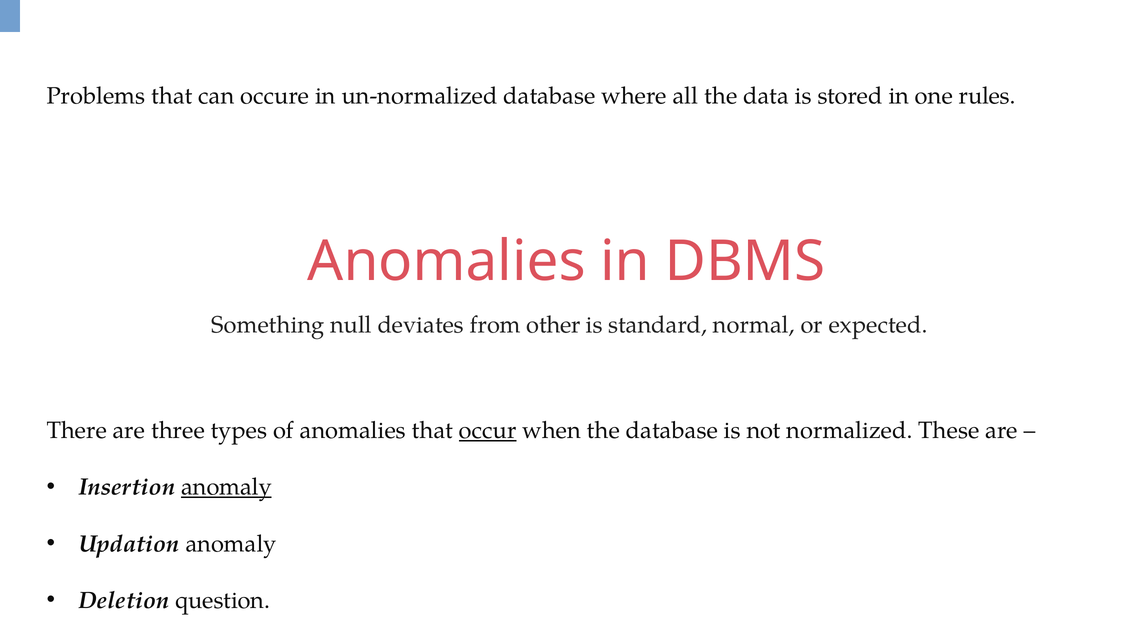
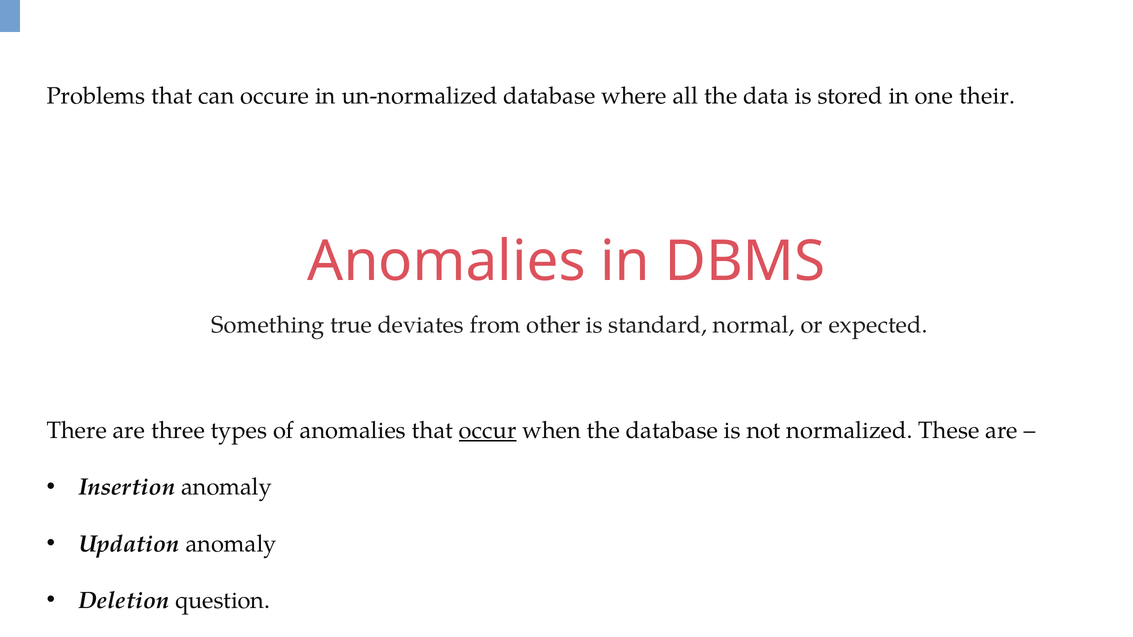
rules: rules -> their (987, 96)
null: null -> true (351, 325)
anomaly underline: present -> none (226, 487)
